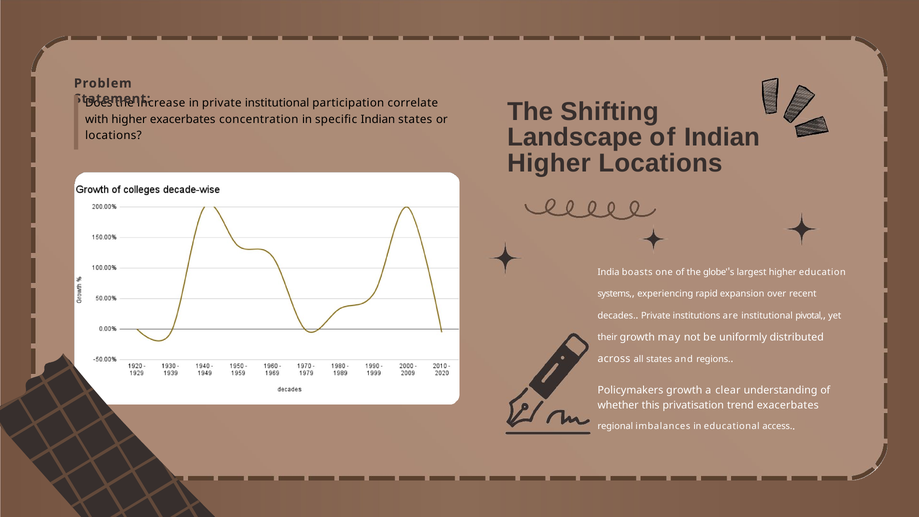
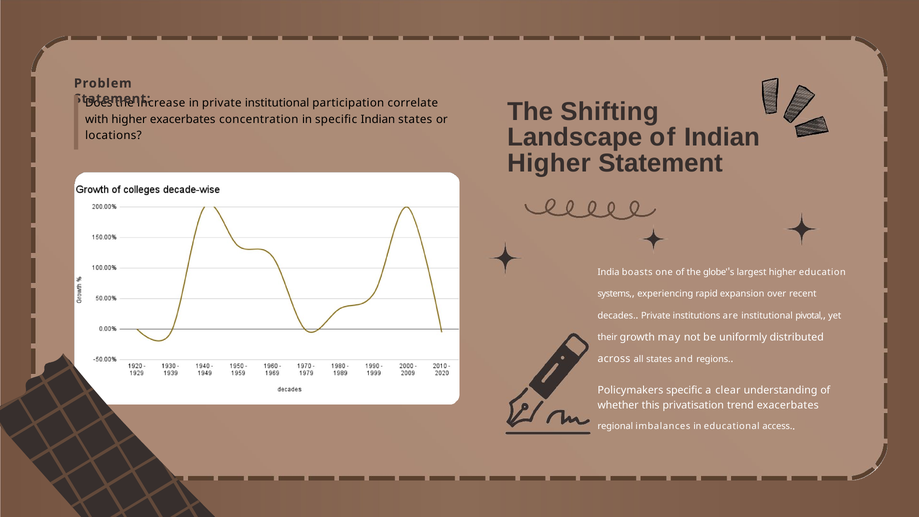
Higher Locations: Locations -> Statement (661, 163)
Policymakers growth: growth -> specific (684, 390)
